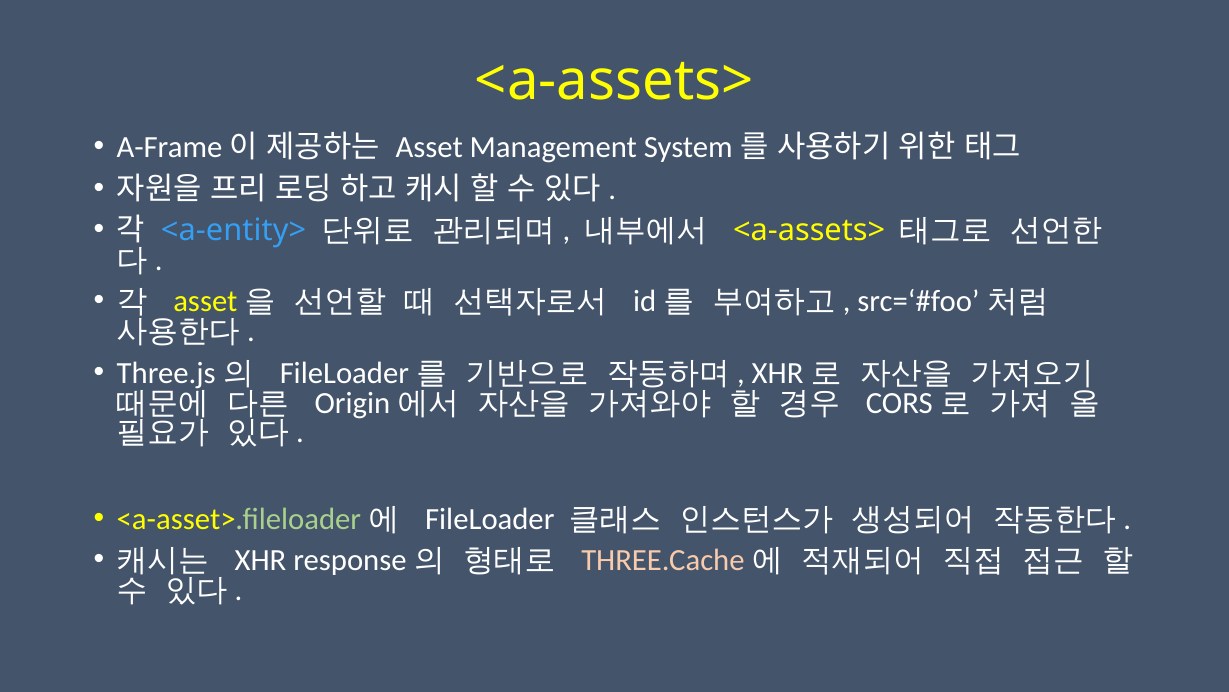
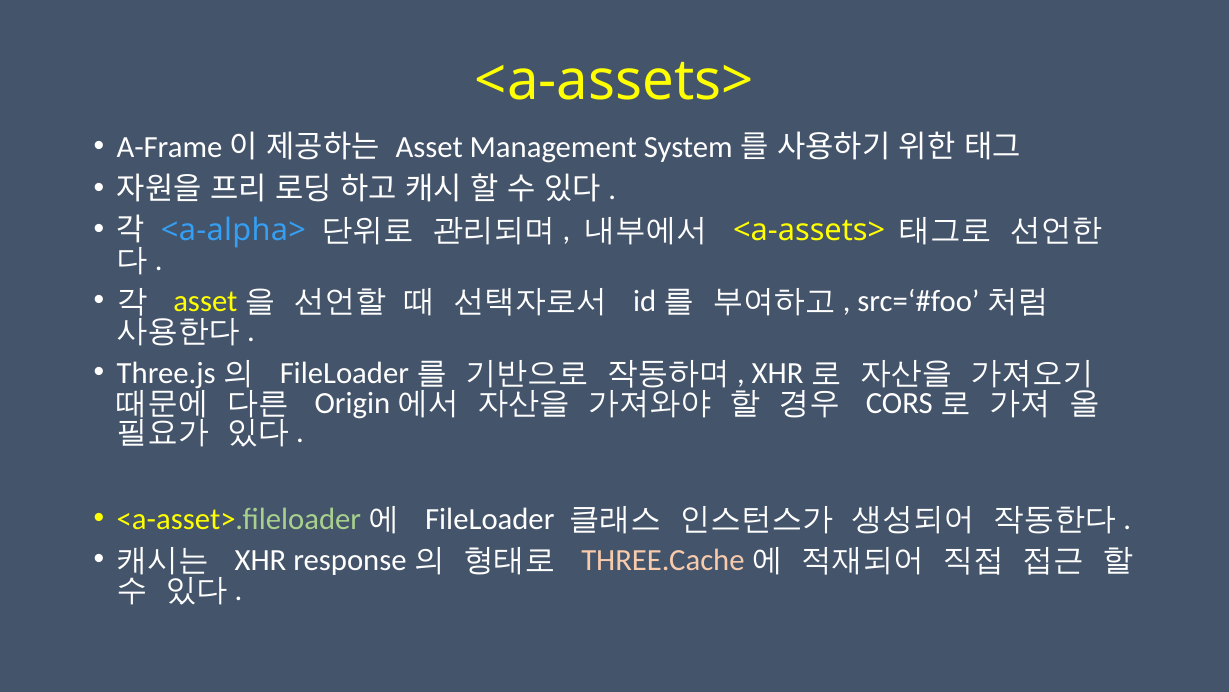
<a-entity>: <a-entity> -> <a-alpha> (234, 230)
